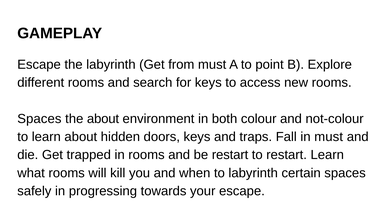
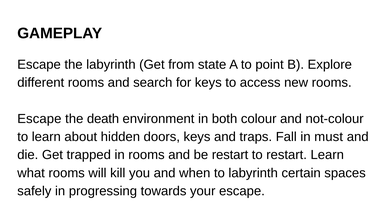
from must: must -> state (212, 64)
Spaces: Spaces -> Escape (39, 119)
the about: about -> death (103, 119)
